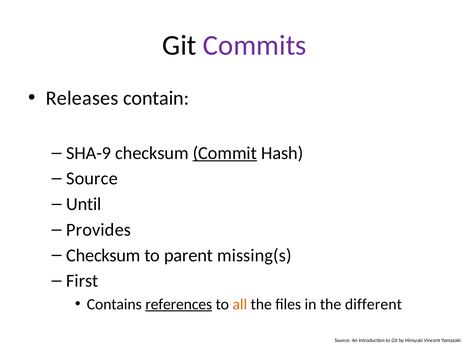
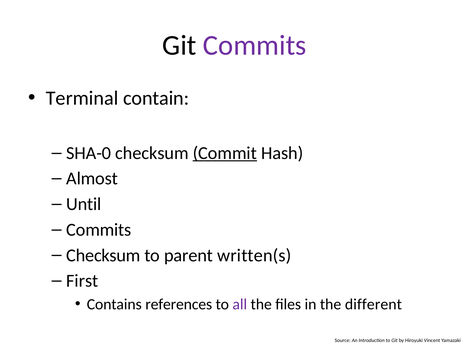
Releases: Releases -> Terminal (82, 98)
SHA-9: SHA-9 -> SHA-0 (89, 153)
Source: Source -> Almost (92, 179)
Provides: Provides -> Commits (99, 230)
missing(s: missing(s -> written(s (254, 255)
references underline: present -> none (179, 304)
all colour: orange -> purple (240, 304)
